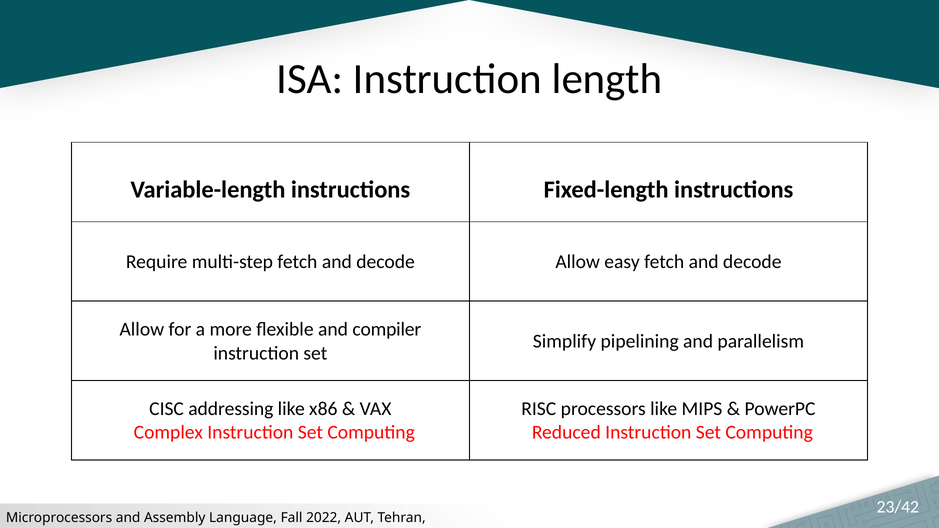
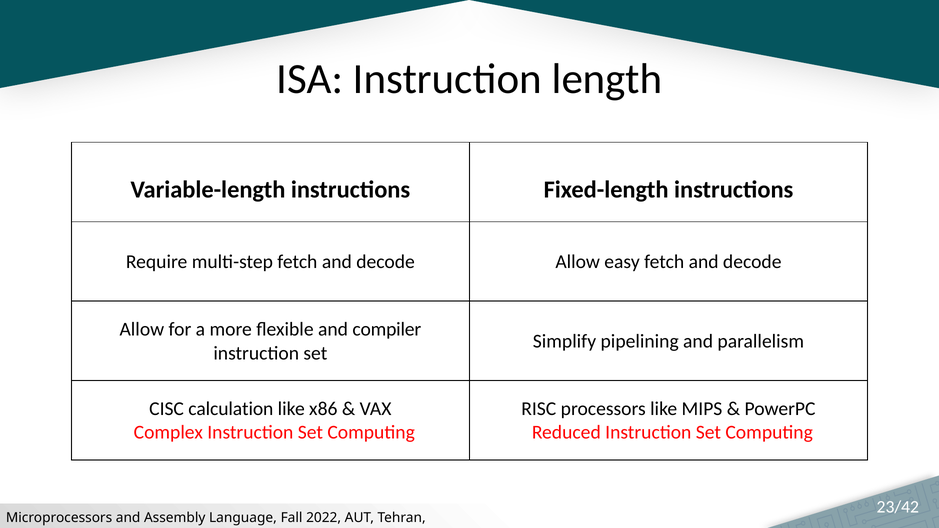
addressing: addressing -> calculation (231, 409)
